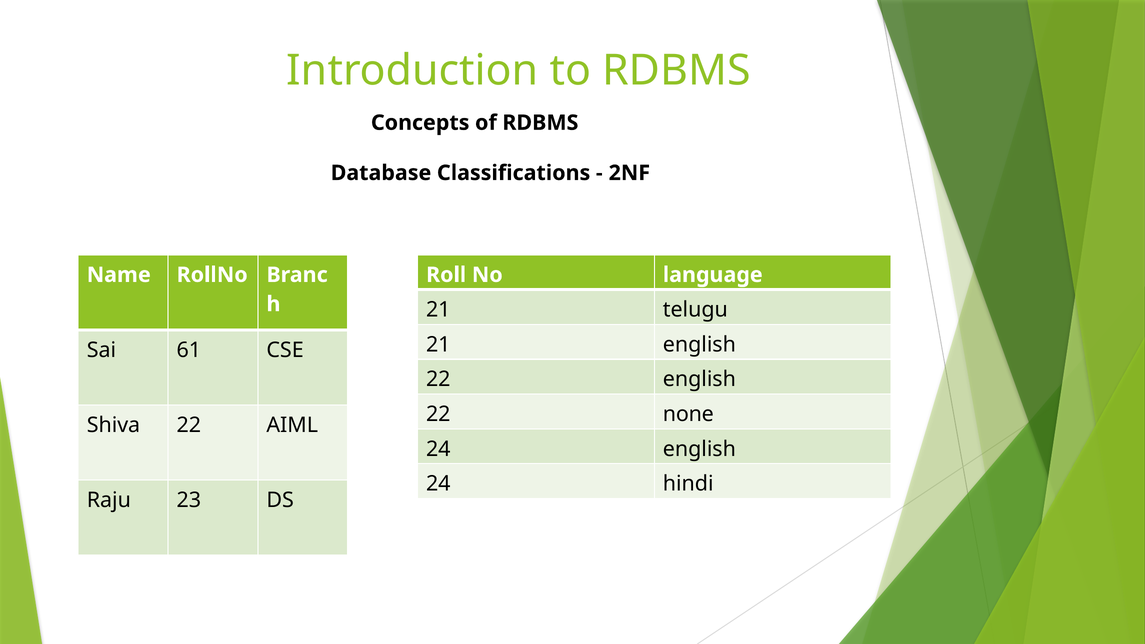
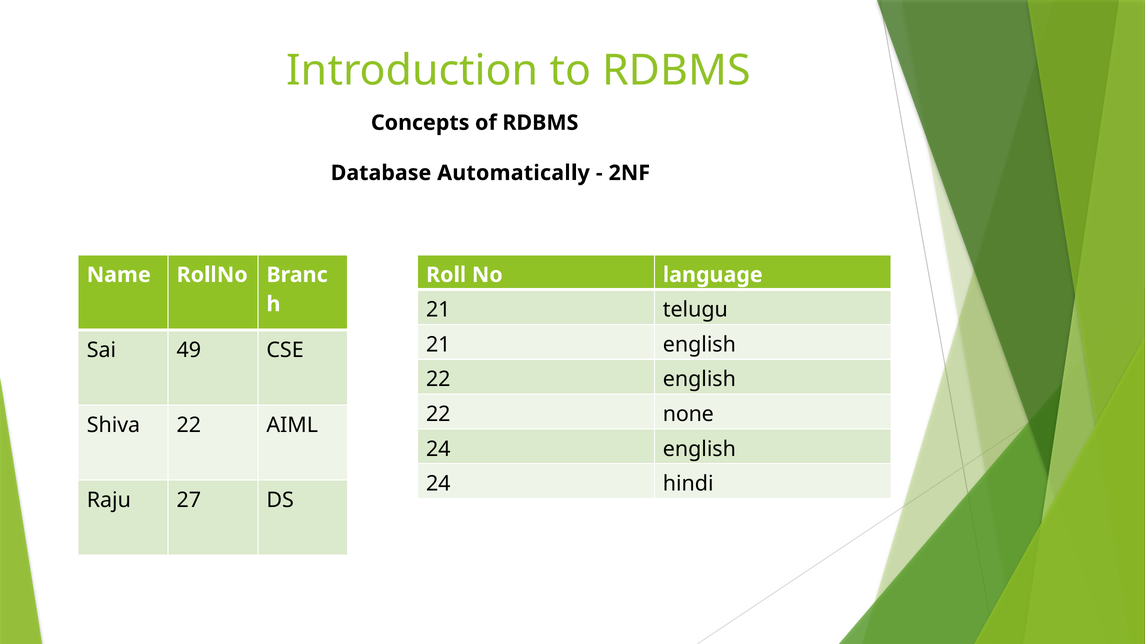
Classifications: Classifications -> Automatically (514, 173)
61: 61 -> 49 (189, 350)
23: 23 -> 27 (189, 500)
